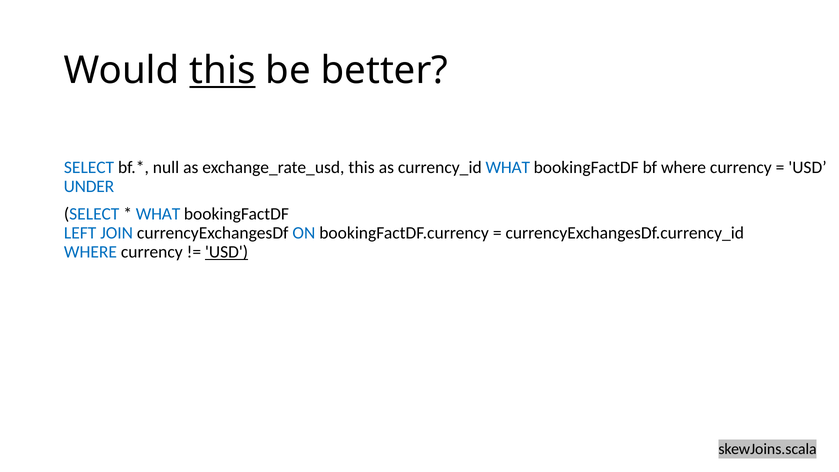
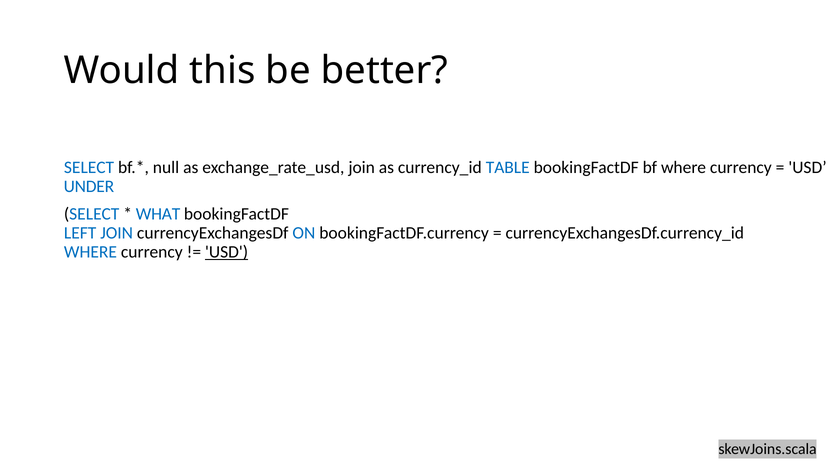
this underline: present -> none (222, 70)
exchange_rate_usd this: this -> join (362, 167)
currency_id WHAT: WHAT -> TABLE (508, 167)
